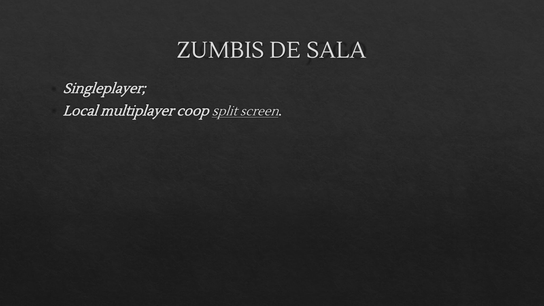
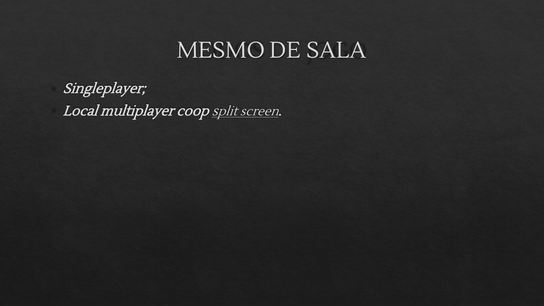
ZUMBIS: ZUMBIS -> MESMO (221, 50)
